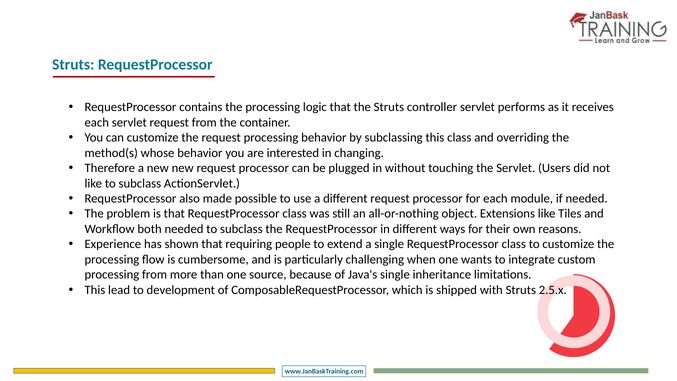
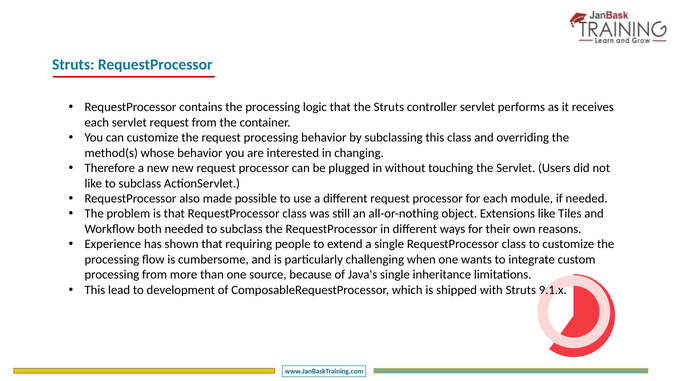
2.5.x: 2.5.x -> 9.1.x (553, 290)
